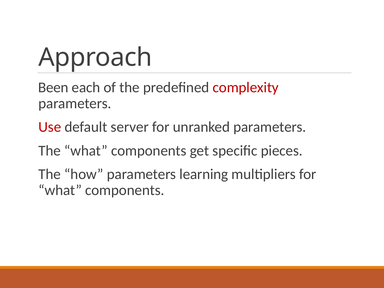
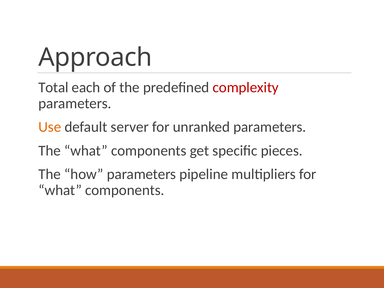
Been: Been -> Total (53, 87)
Use colour: red -> orange (50, 127)
learning: learning -> pipeline (204, 174)
